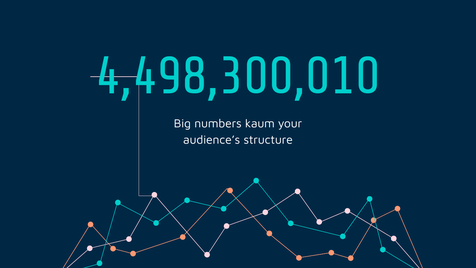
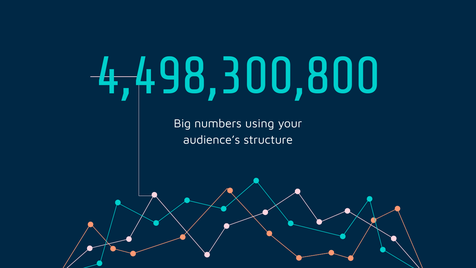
4,498,300,010: 4,498,300,010 -> 4,498,300,800 (238, 76)
kaum: kaum -> using (260, 124)
